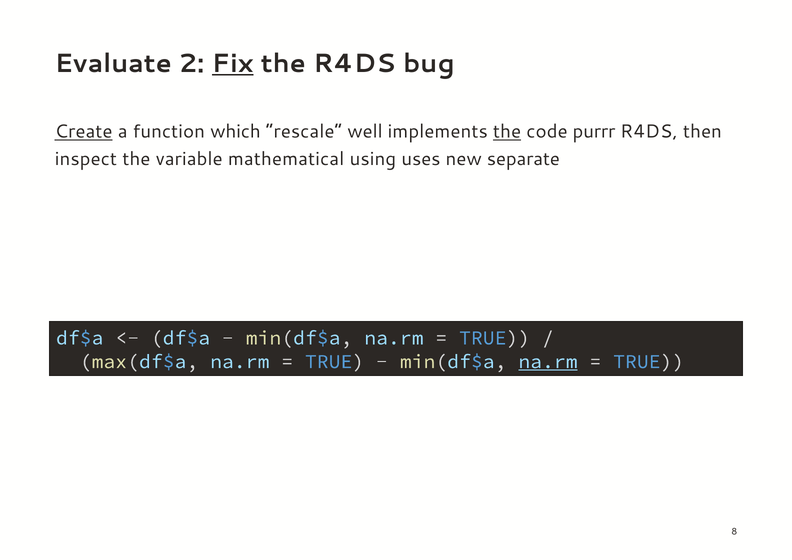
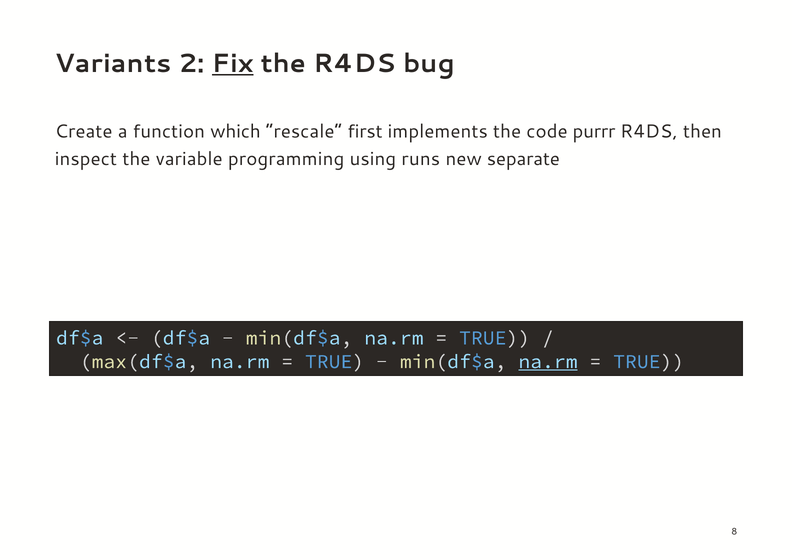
Evaluate: Evaluate -> Variants (113, 63)
Create underline: present -> none (84, 132)
well: well -> first (365, 132)
the underline: present -> none (507, 132)
mathematical: mathematical -> programming (286, 159)
uses: uses -> runs (421, 159)
